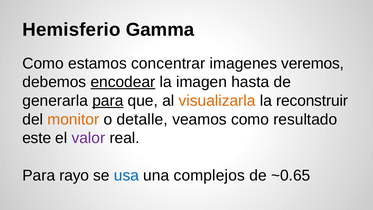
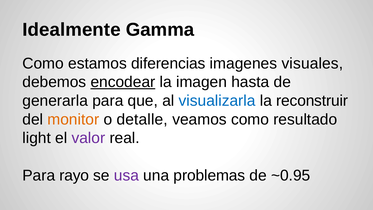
Hemisferio: Hemisferio -> Idealmente (72, 30)
concentrar: concentrar -> diferencias (168, 63)
veremos: veremos -> visuales (312, 63)
para underline: present -> none (108, 101)
visualizarla colour: orange -> blue (217, 101)
este: este -> light (37, 138)
usa colour: blue -> purple (126, 175)
complejos: complejos -> problemas (209, 175)
~0.65: ~0.65 -> ~0.95 (291, 175)
